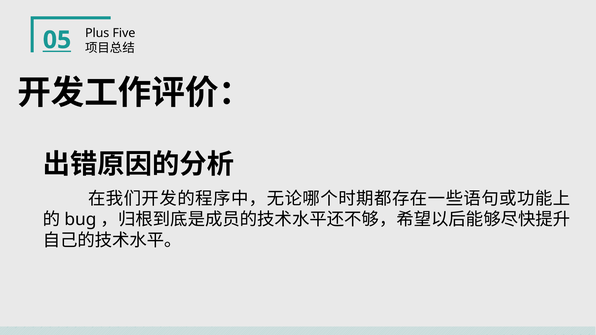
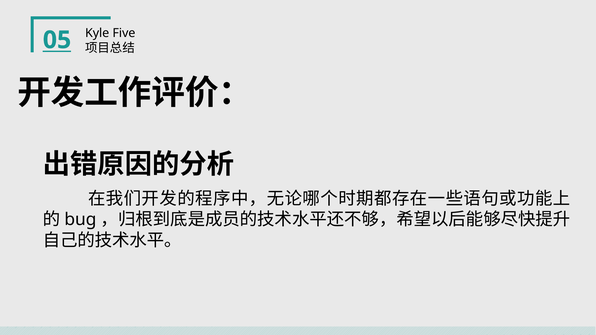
Plus: Plus -> Kyle (97, 33)
